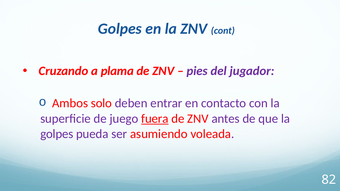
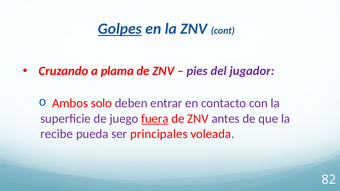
Golpes underline: none -> present (120, 29)
golpes: golpes -> recibe (57, 134)
asumiendo: asumiendo -> principales (159, 134)
